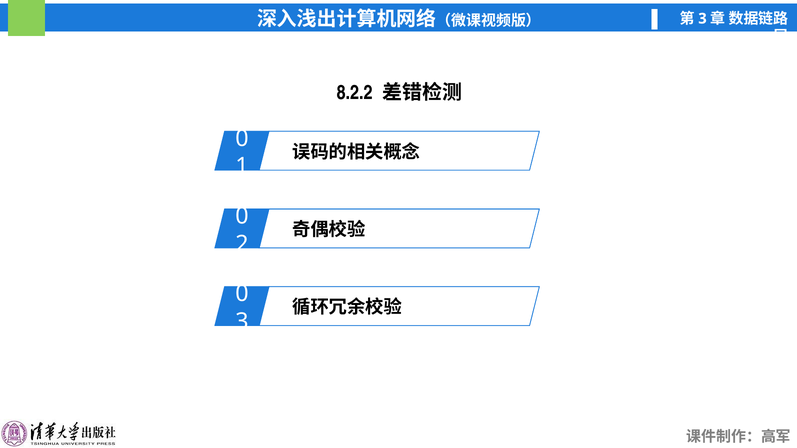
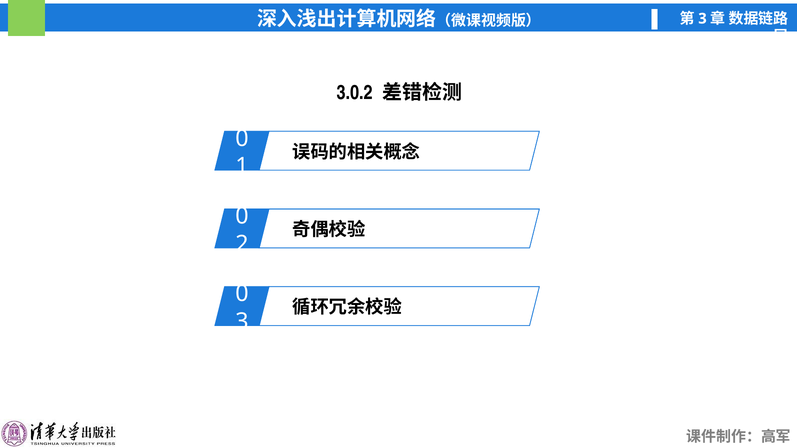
8.2.2: 8.2.2 -> 3.0.2 (355, 93)
